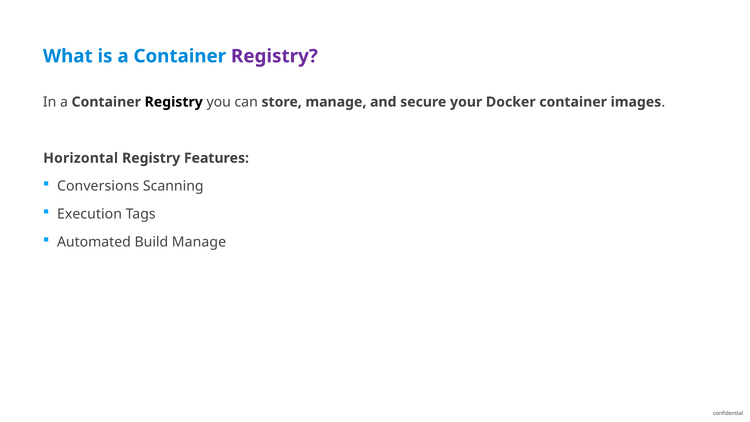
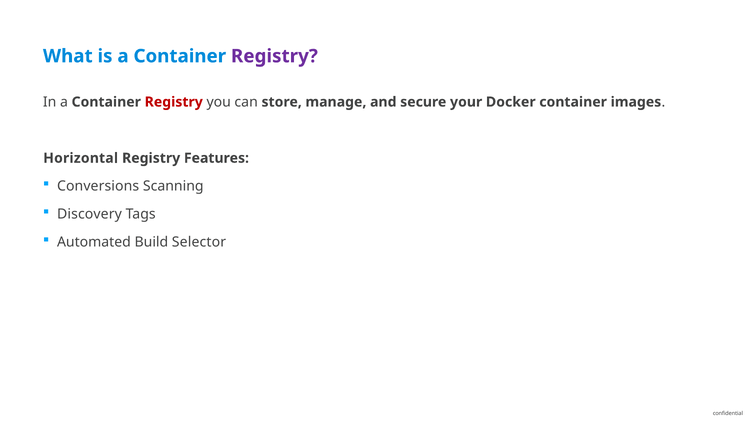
Registry colour: black -> red (174, 102)
Execution: Execution -> Discovery (89, 214)
Build Manage: Manage -> Selector (199, 242)
